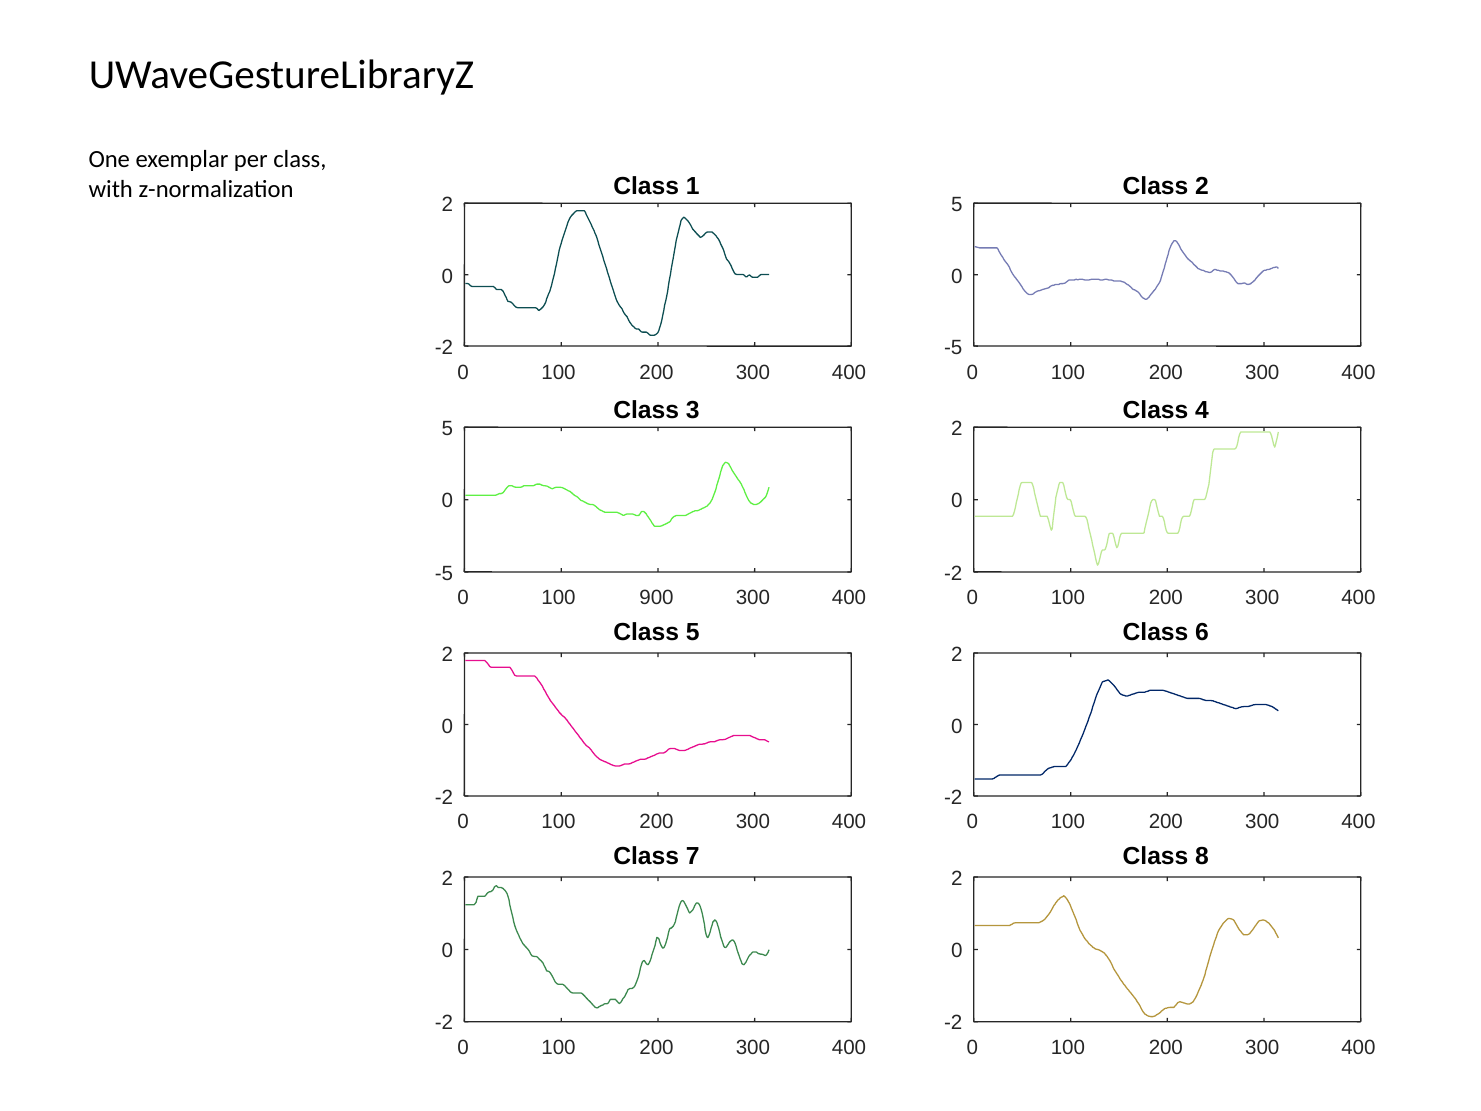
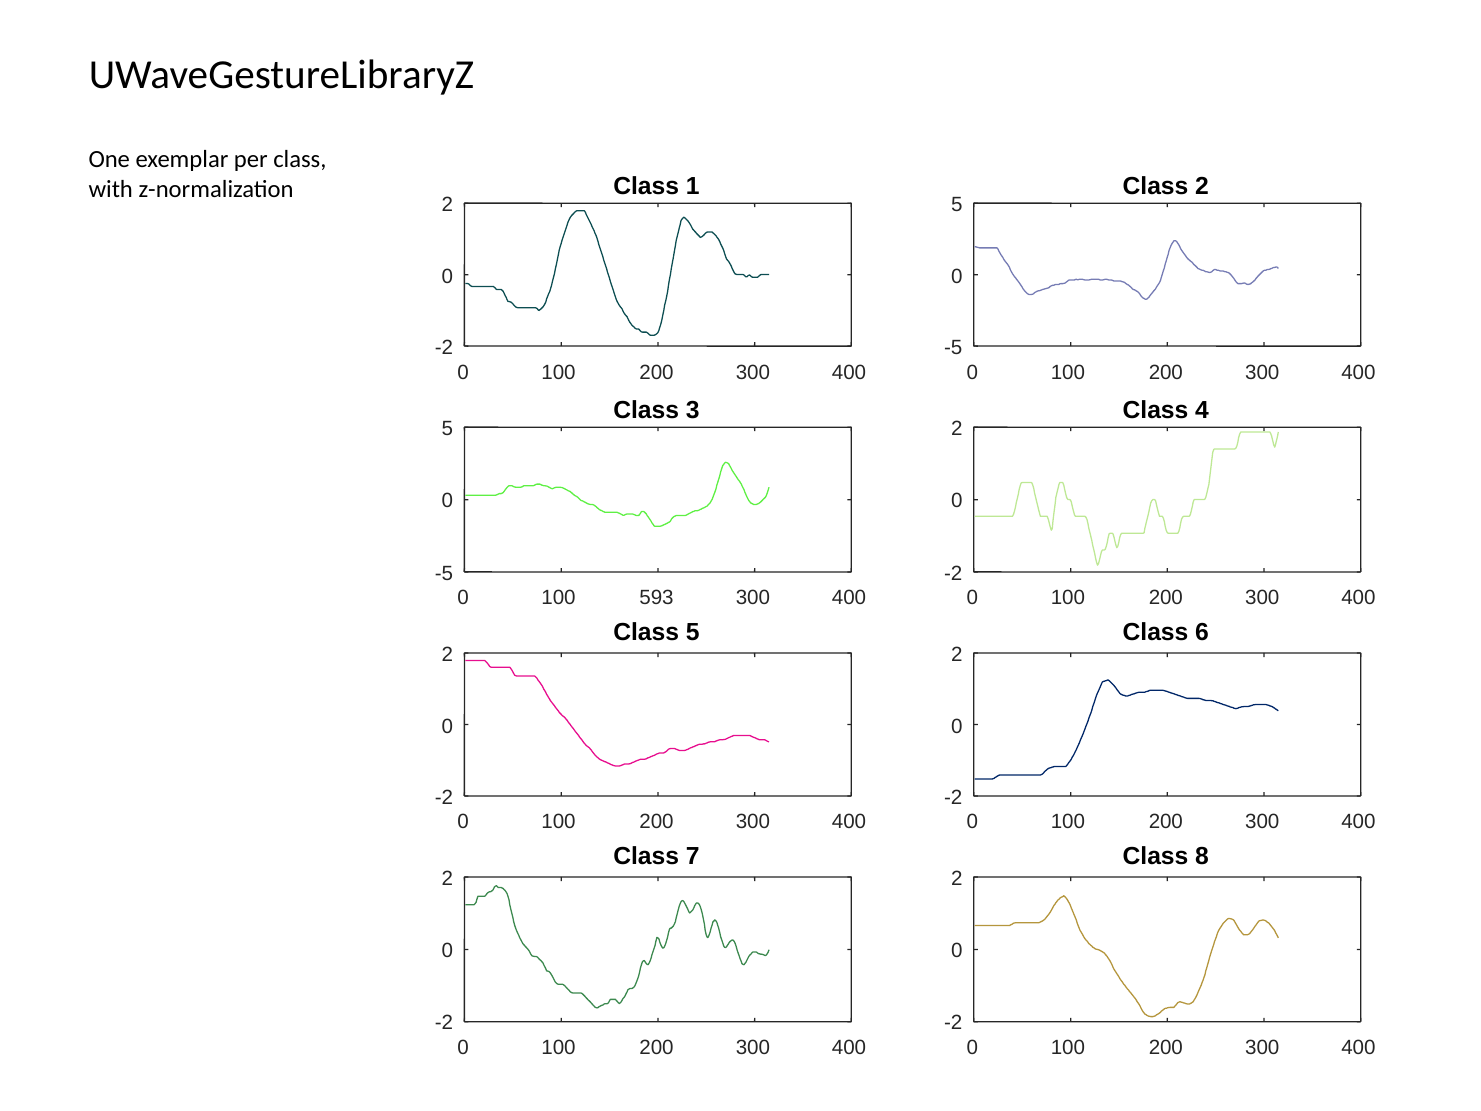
900: 900 -> 593 (656, 598)
